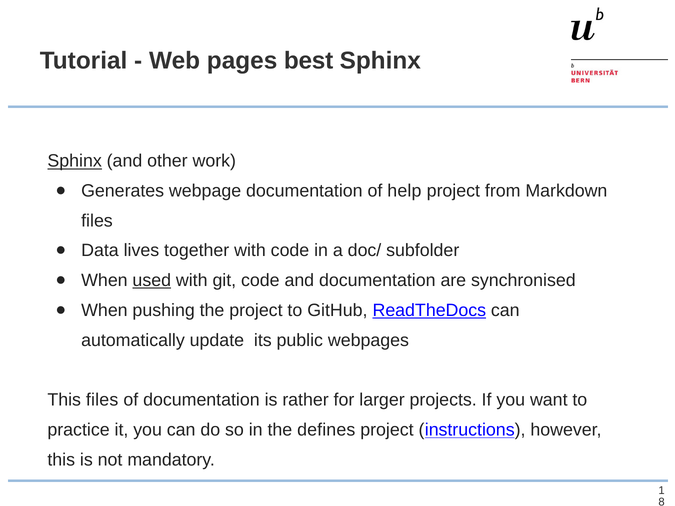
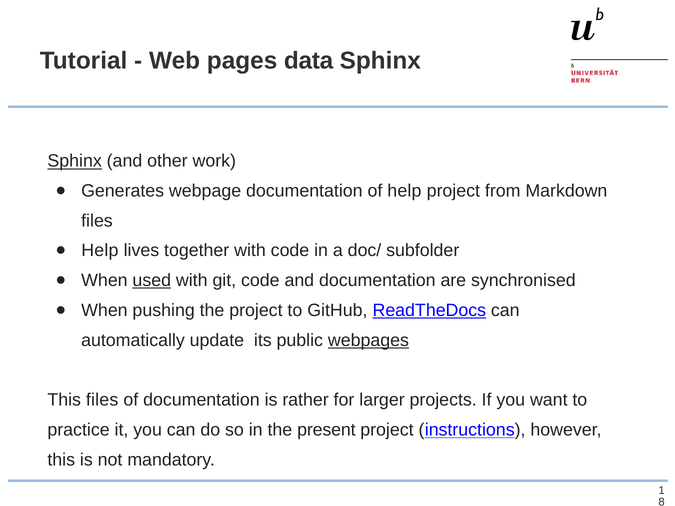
best: best -> data (309, 61)
Data: Data -> Help (100, 251)
webpages underline: none -> present (368, 340)
defines: defines -> present (326, 430)
